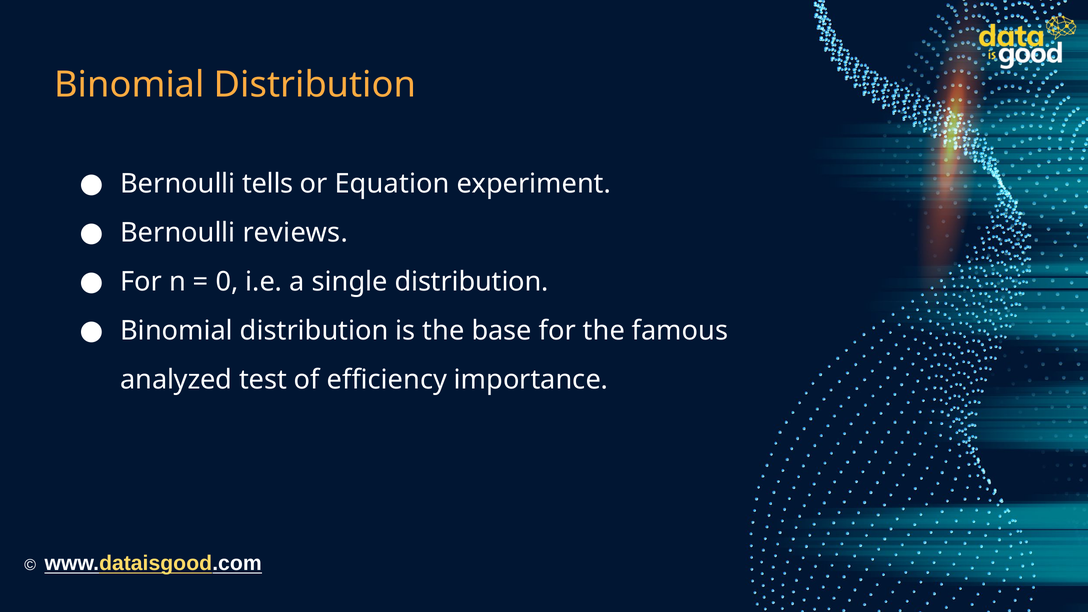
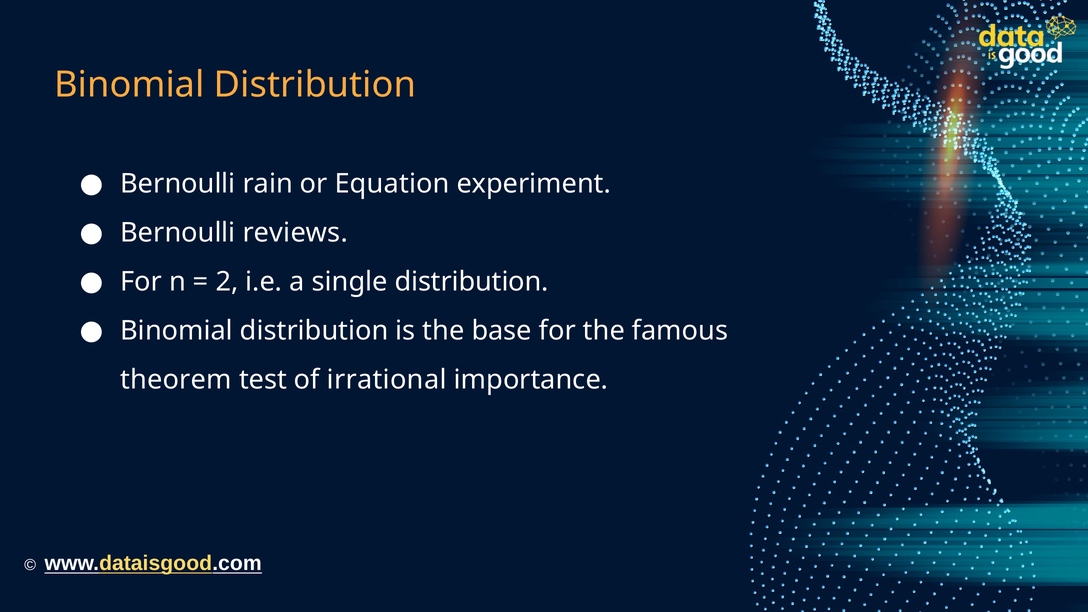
tells: tells -> rain (268, 184)
0: 0 -> 2 (227, 282)
analyzed: analyzed -> theorem (176, 380)
efficiency: efficiency -> irrational (387, 380)
